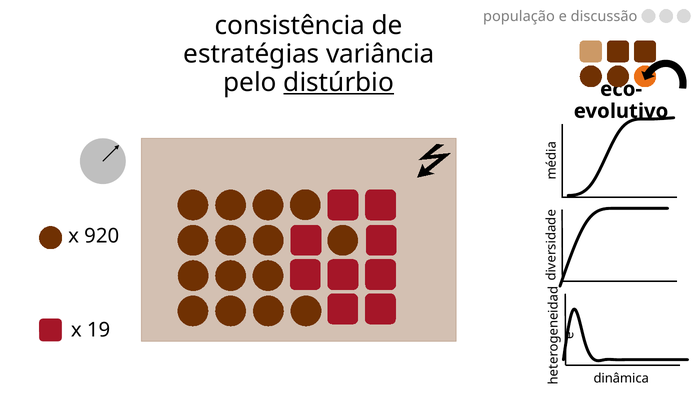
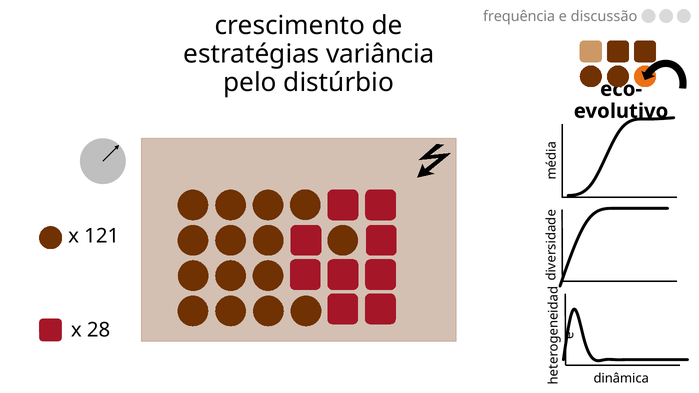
população: população -> frequência (519, 16)
consistência: consistência -> crescimento (290, 26)
distúrbio underline: present -> none (339, 82)
920: 920 -> 121 (102, 236)
19: 19 -> 28 (99, 330)
